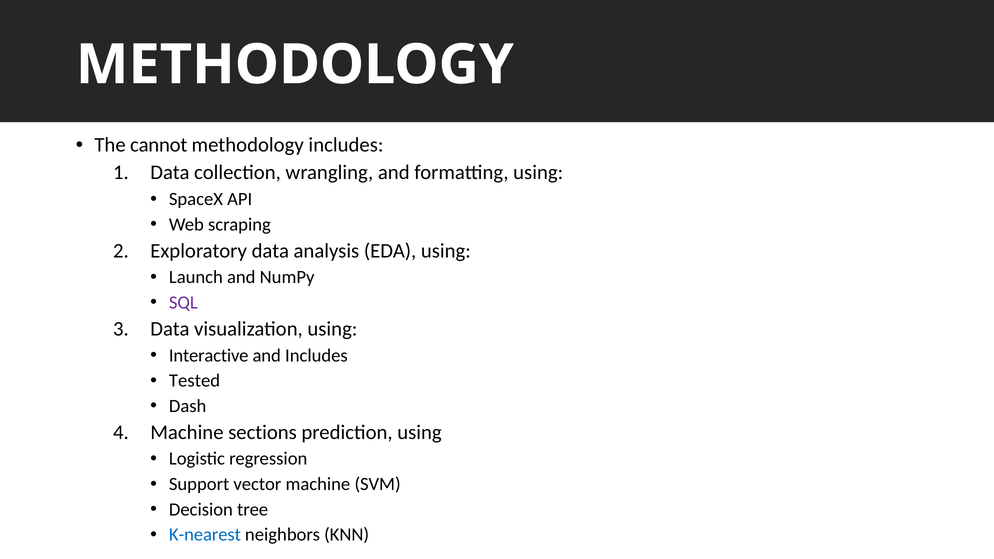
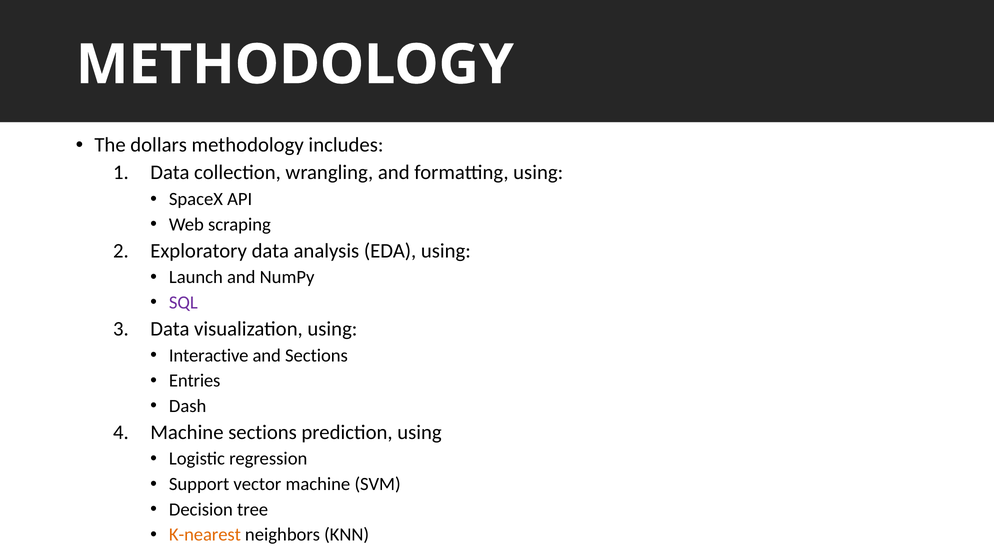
cannot: cannot -> dollars (159, 145)
and Includes: Includes -> Sections (316, 355)
Tested: Tested -> Entries (195, 381)
K-nearest colour: blue -> orange (205, 535)
